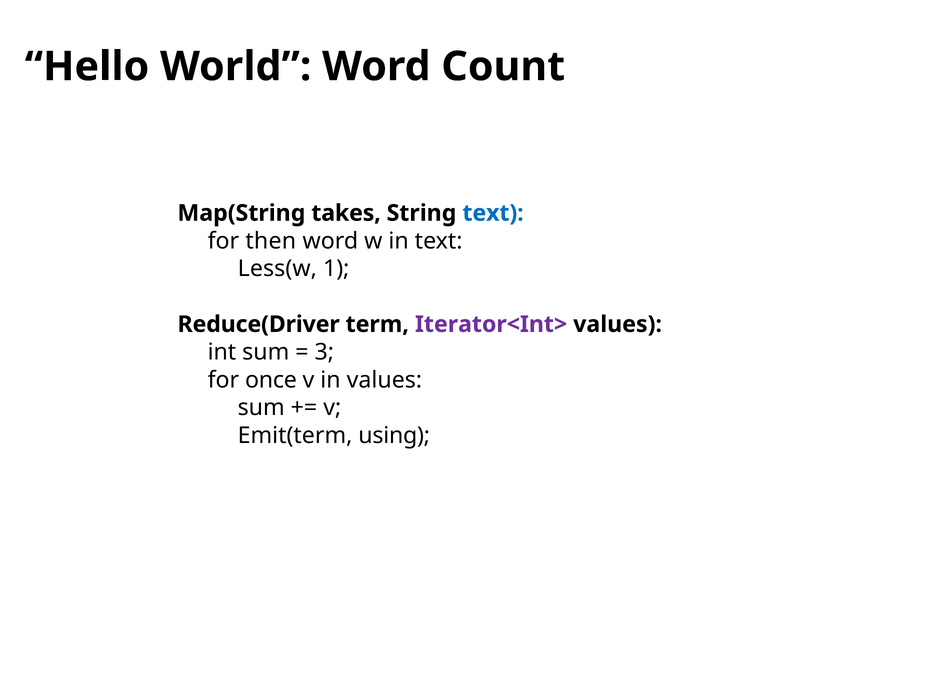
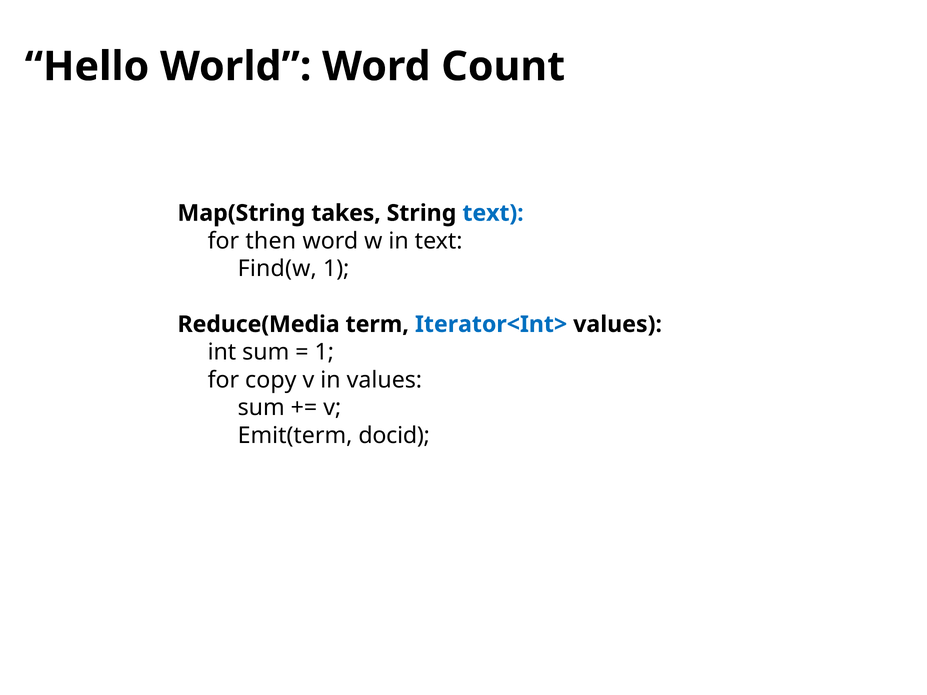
Less(w: Less(w -> Find(w (277, 269)
Reduce(Driver: Reduce(Driver -> Reduce(Media (259, 324)
Iterator<Int> colour: purple -> blue (491, 324)
3: 3 -> 1 (324, 352)
once: once -> copy (271, 380)
using: using -> docid (394, 436)
